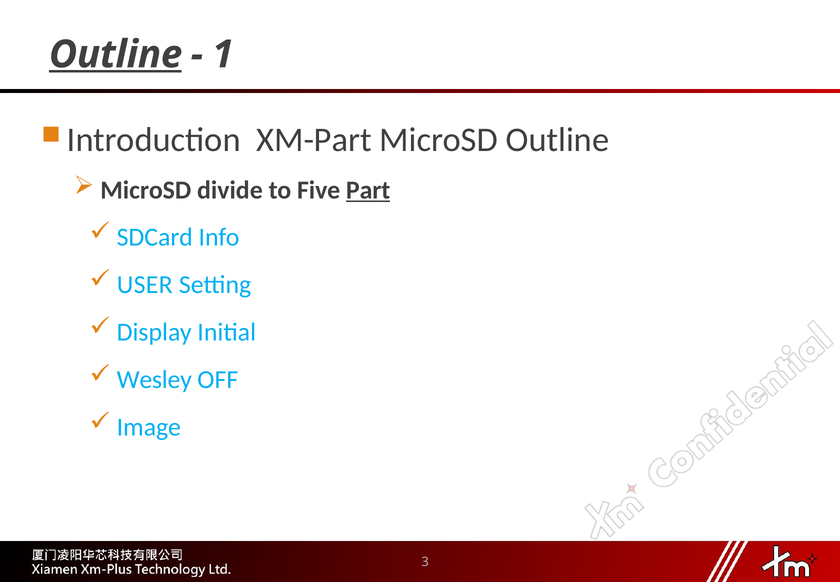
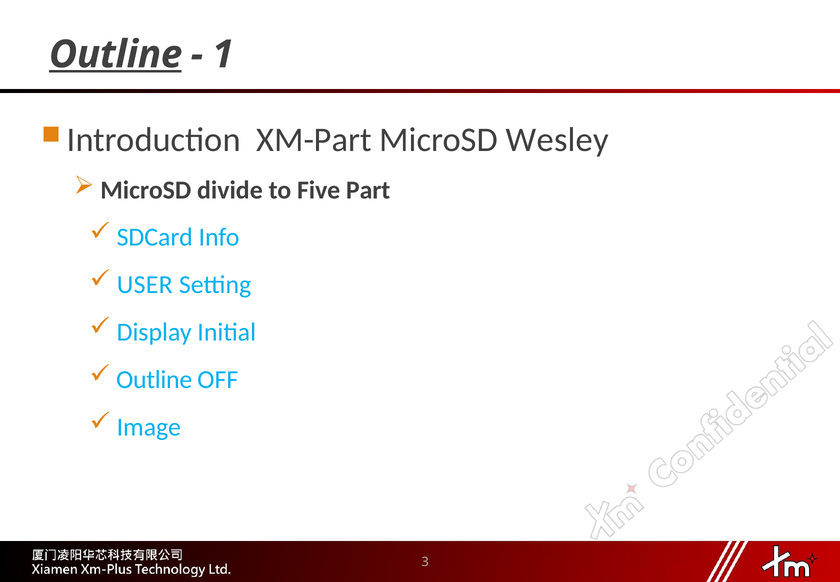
MicroSD Outline: Outline -> Wesley (557, 140)
Part underline: present -> none (368, 190)
Wesley: Wesley -> Outline (154, 379)
